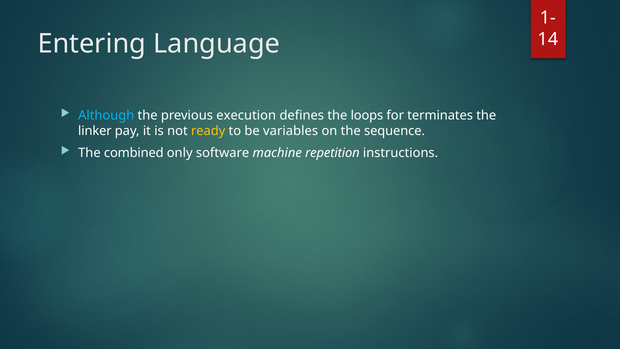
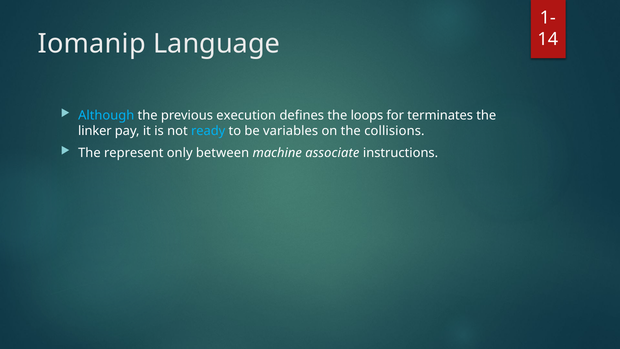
Entering: Entering -> Iomanip (92, 44)
ready colour: yellow -> light blue (208, 131)
sequence: sequence -> collisions (394, 131)
combined: combined -> represent (134, 153)
software: software -> between (223, 153)
repetition: repetition -> associate (332, 153)
